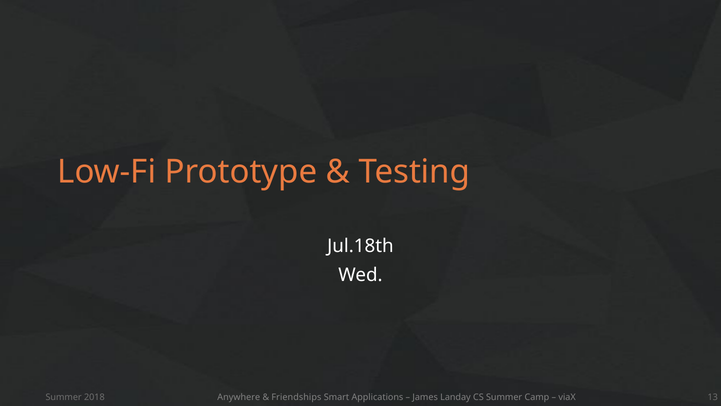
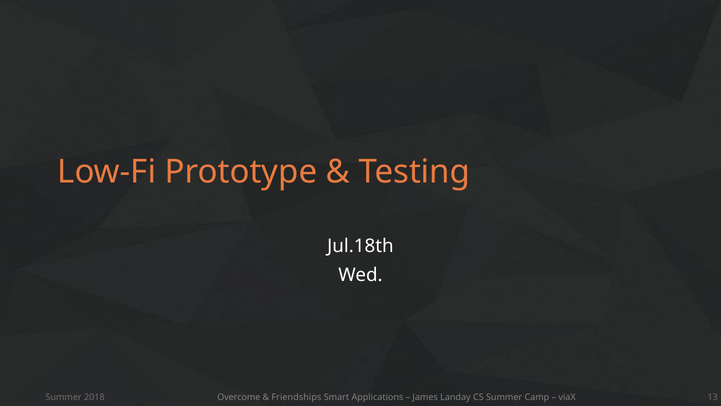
Anywhere: Anywhere -> Overcome (239, 397)
